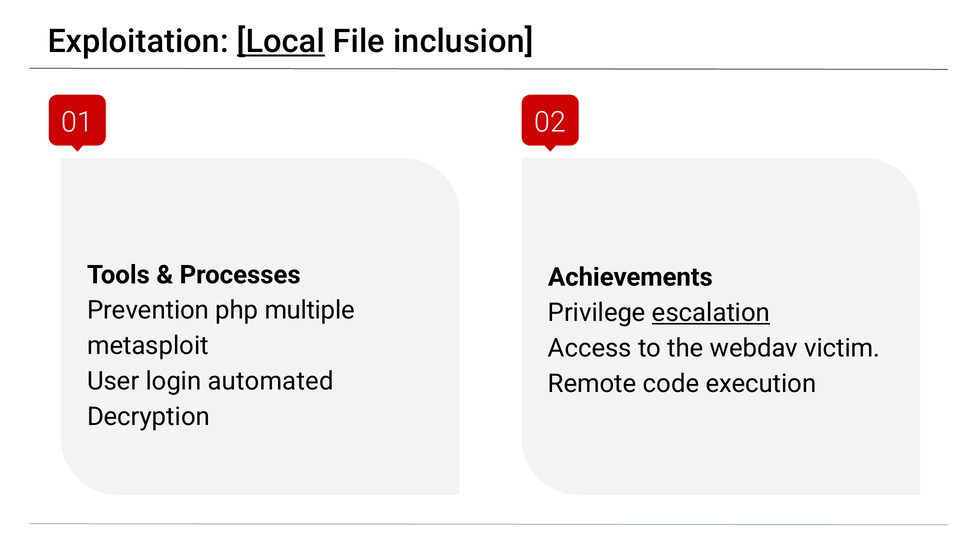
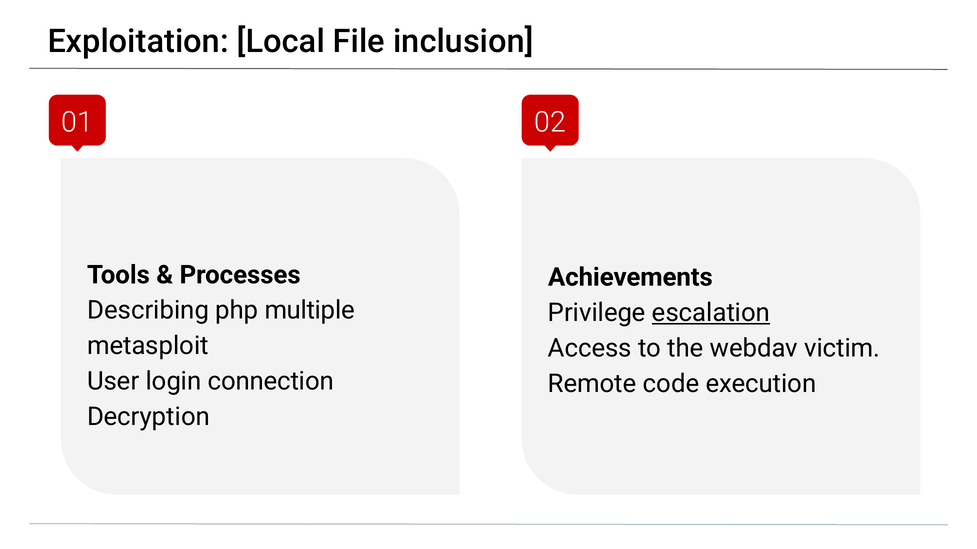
Local underline: present -> none (281, 41)
Prevention: Prevention -> Describing (148, 311)
automated: automated -> connection (271, 382)
